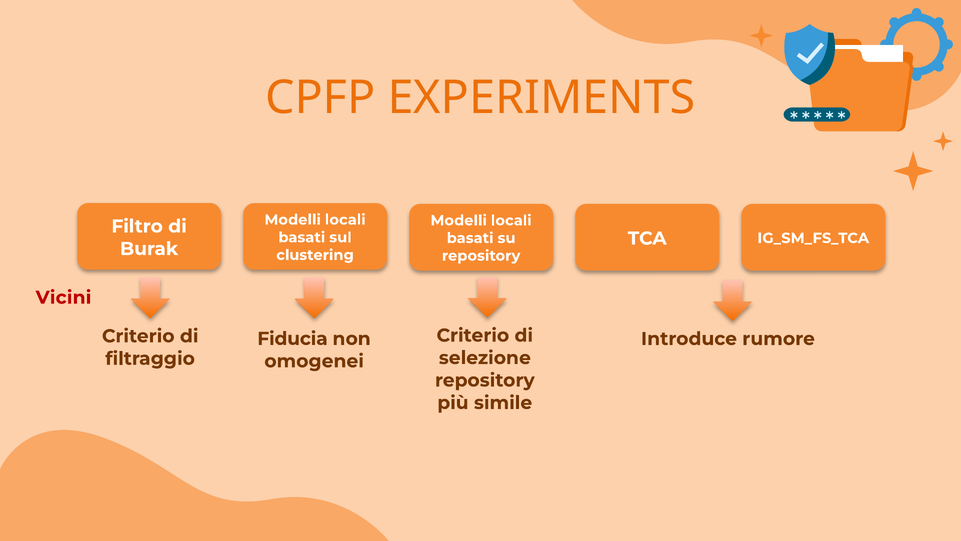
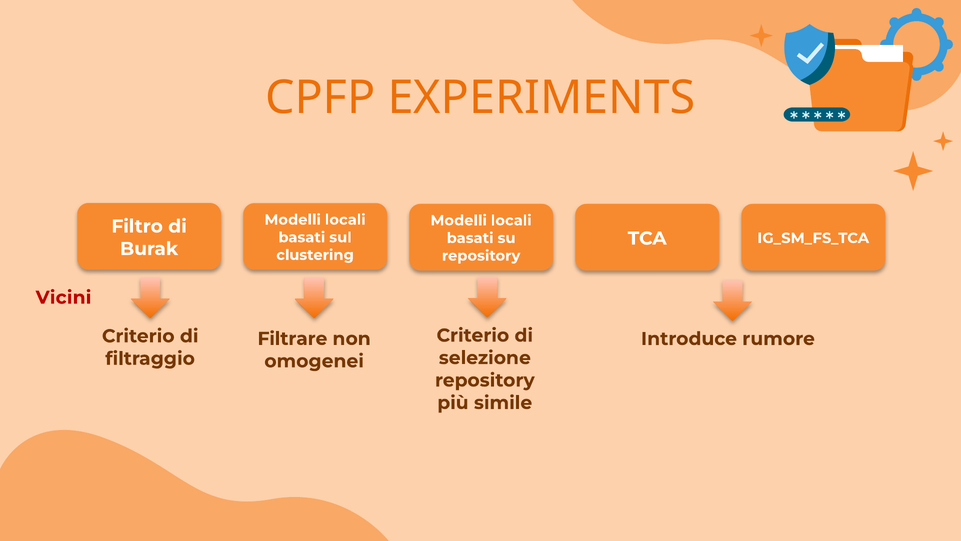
Fiducia: Fiducia -> Filtrare (292, 338)
